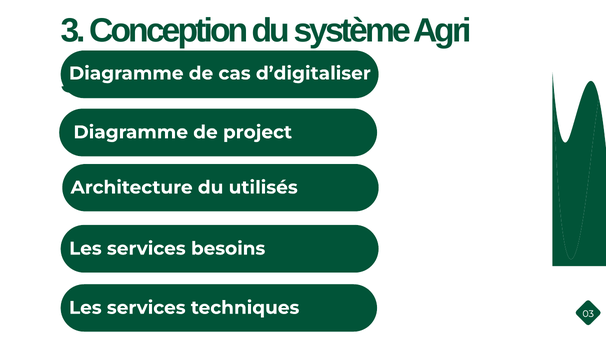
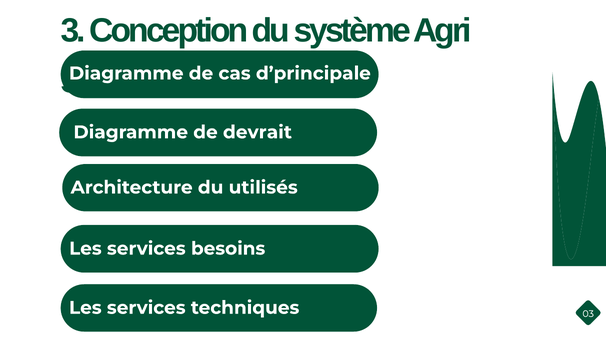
d’digitaliser: d’digitaliser -> d’principale (313, 73)
project: project -> devrait (257, 132)
